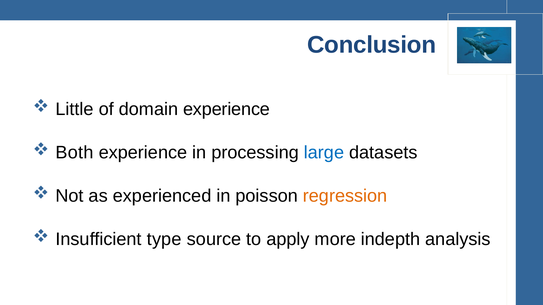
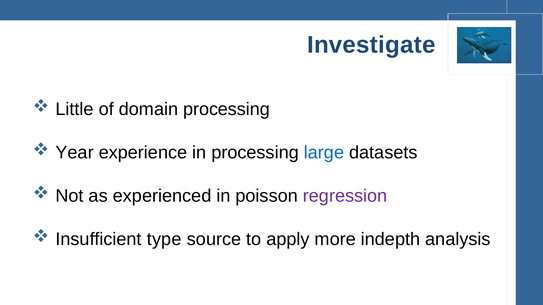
Conclusion: Conclusion -> Investigate (371, 45)
domain experience: experience -> processing (226, 109)
Both: Both -> Year (75, 153)
regression colour: orange -> purple (345, 196)
